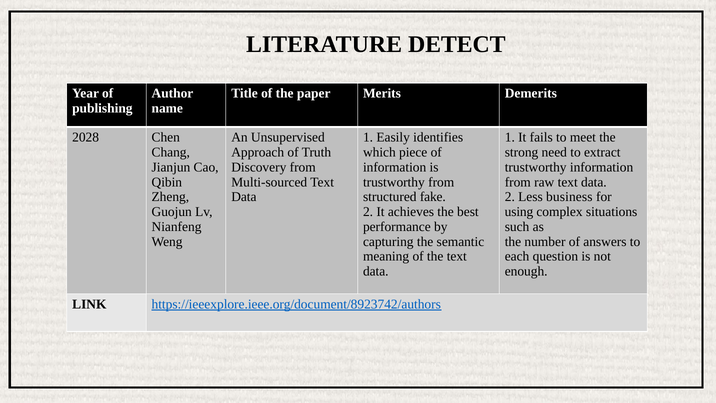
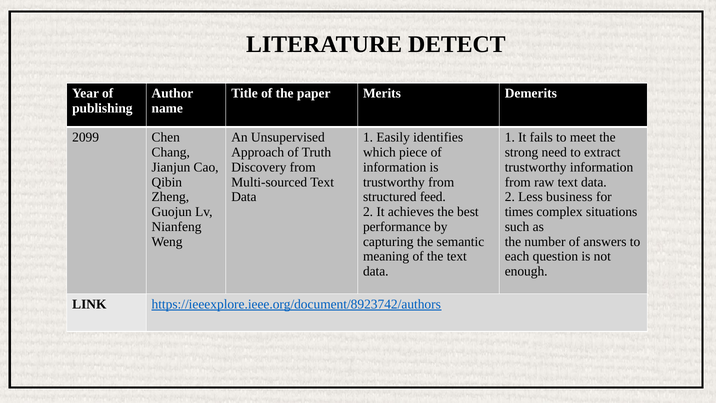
2028: 2028 -> 2099 (86, 137)
fake: fake -> feed (433, 197)
using: using -> times (519, 212)
